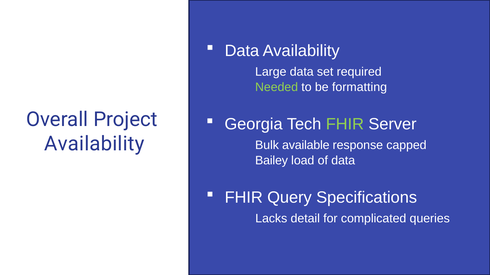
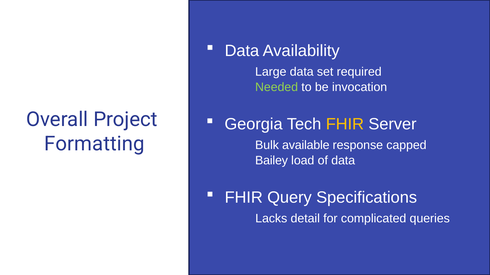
formatting: formatting -> invocation (360, 87)
FHIR colour: light green -> yellow (345, 124)
Availability: Availability -> Formatting (94, 144)
